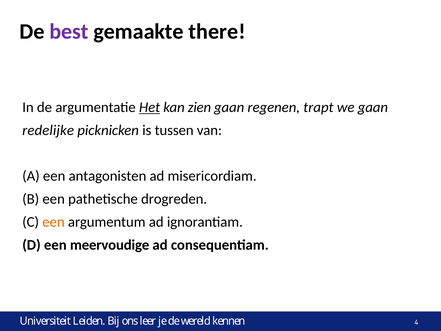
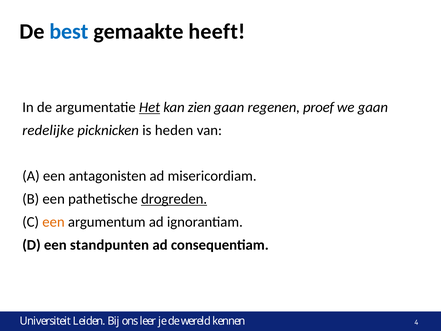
best colour: purple -> blue (69, 31)
there: there -> heeft (217, 31)
trapt: trapt -> proef (319, 107)
tussen: tussen -> heden (174, 130)
drogreden underline: none -> present (174, 199)
meervoudige: meervoudige -> standpunten (109, 245)
